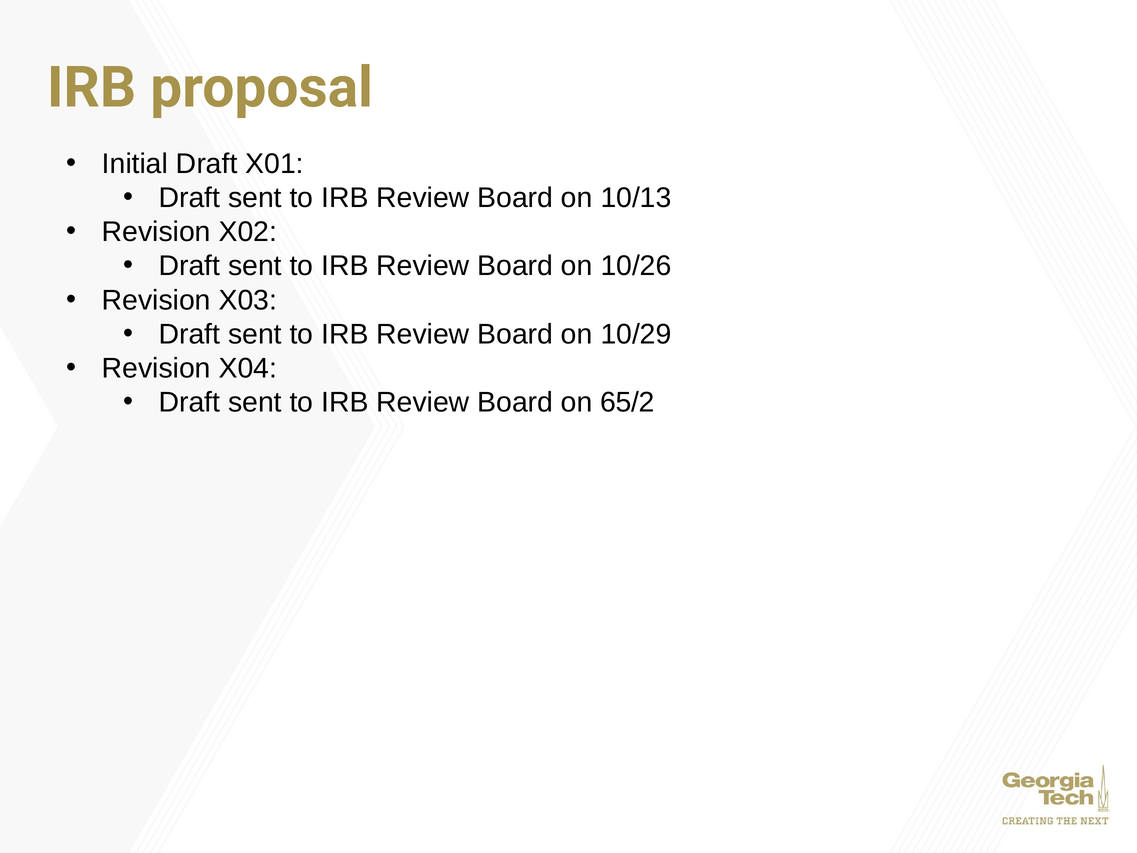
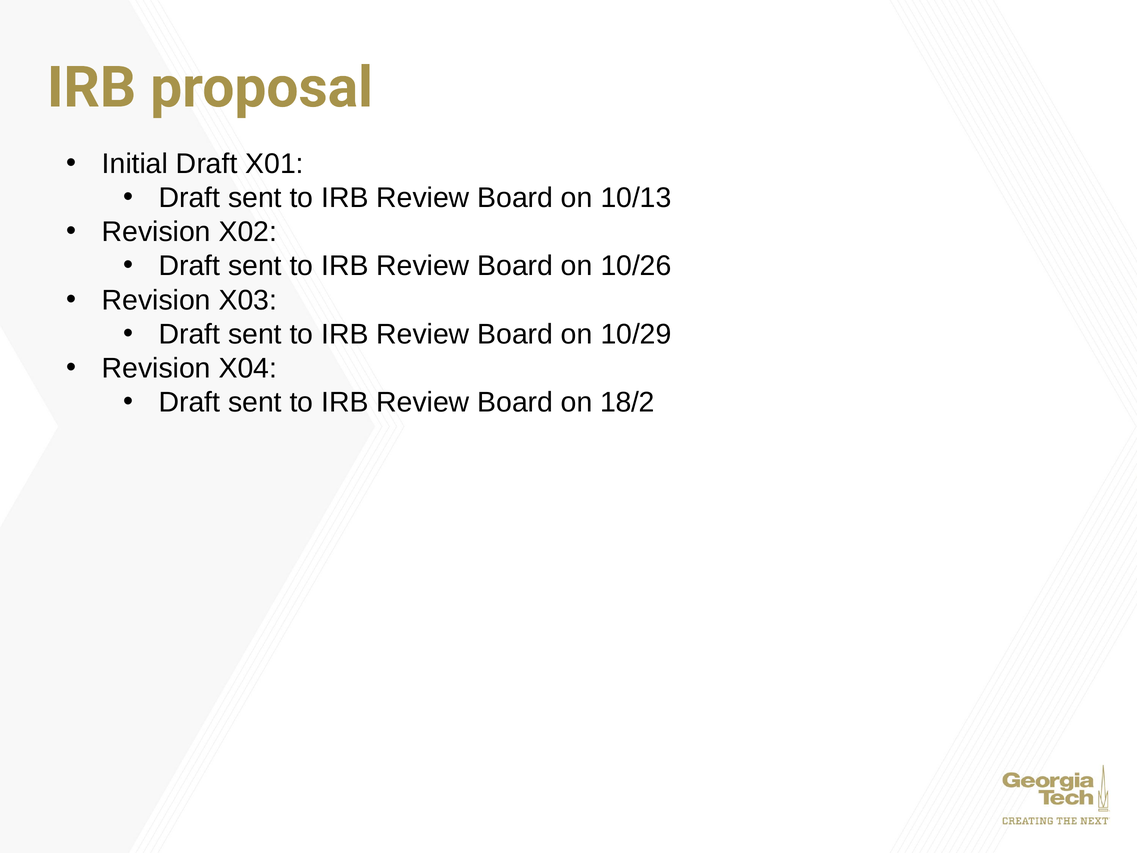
65/2: 65/2 -> 18/2 (627, 402)
